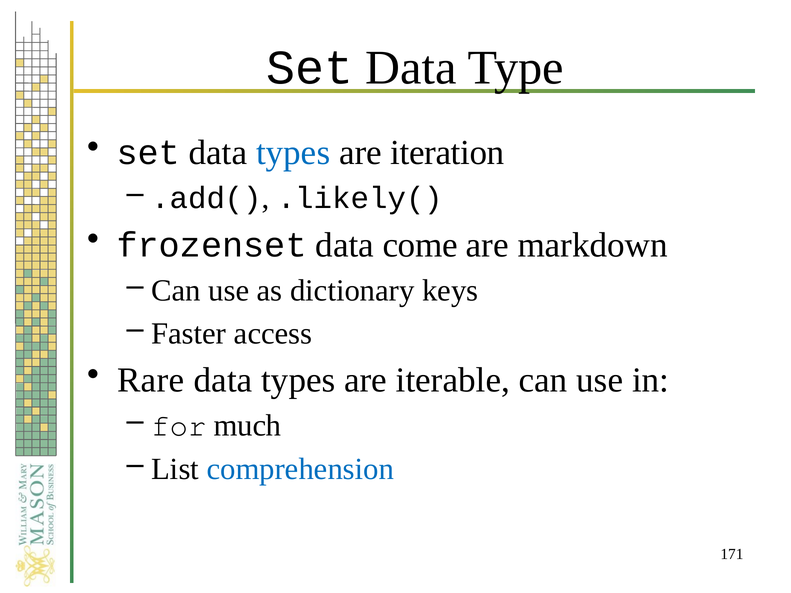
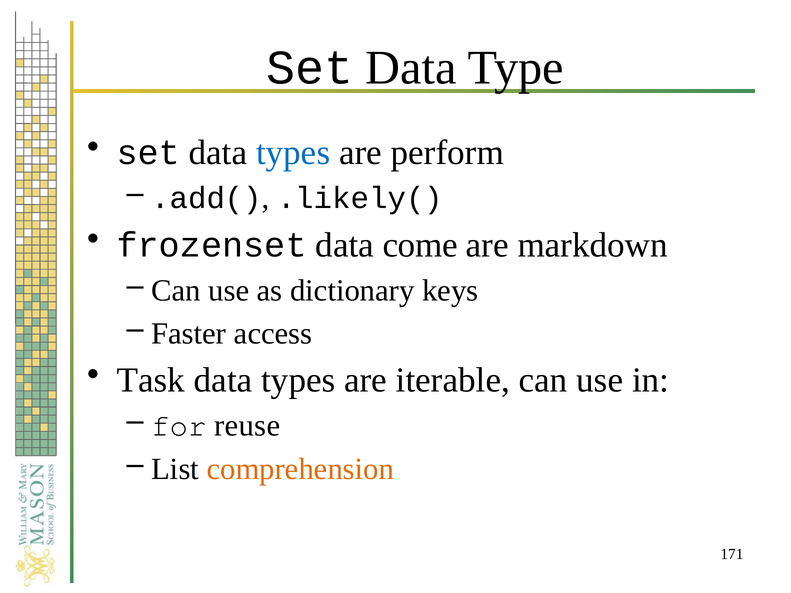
iteration: iteration -> perform (447, 153)
Rare: Rare -> Task (151, 381)
much: much -> reuse (247, 426)
comprehension colour: blue -> orange (300, 469)
